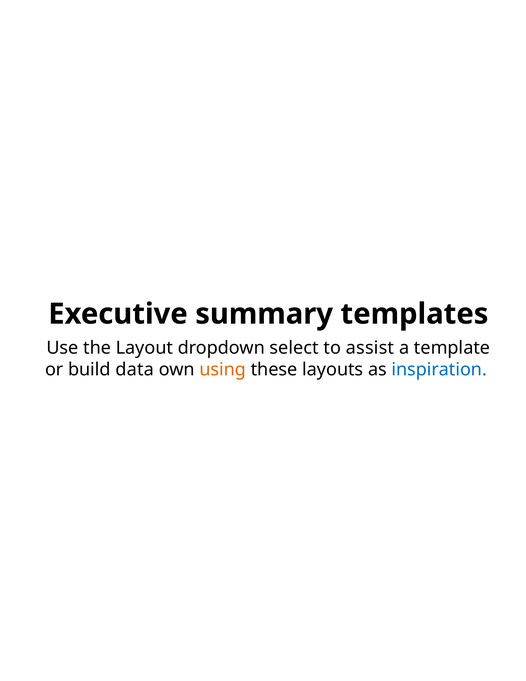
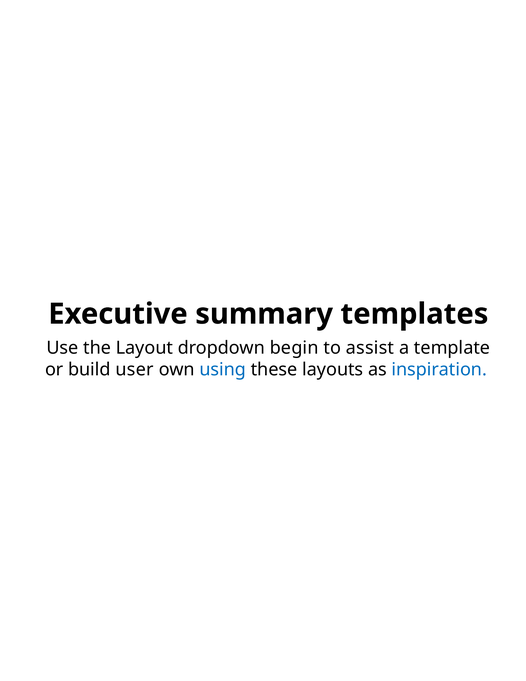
select: select -> begin (294, 348)
data: data -> user (135, 369)
using colour: orange -> blue (223, 369)
